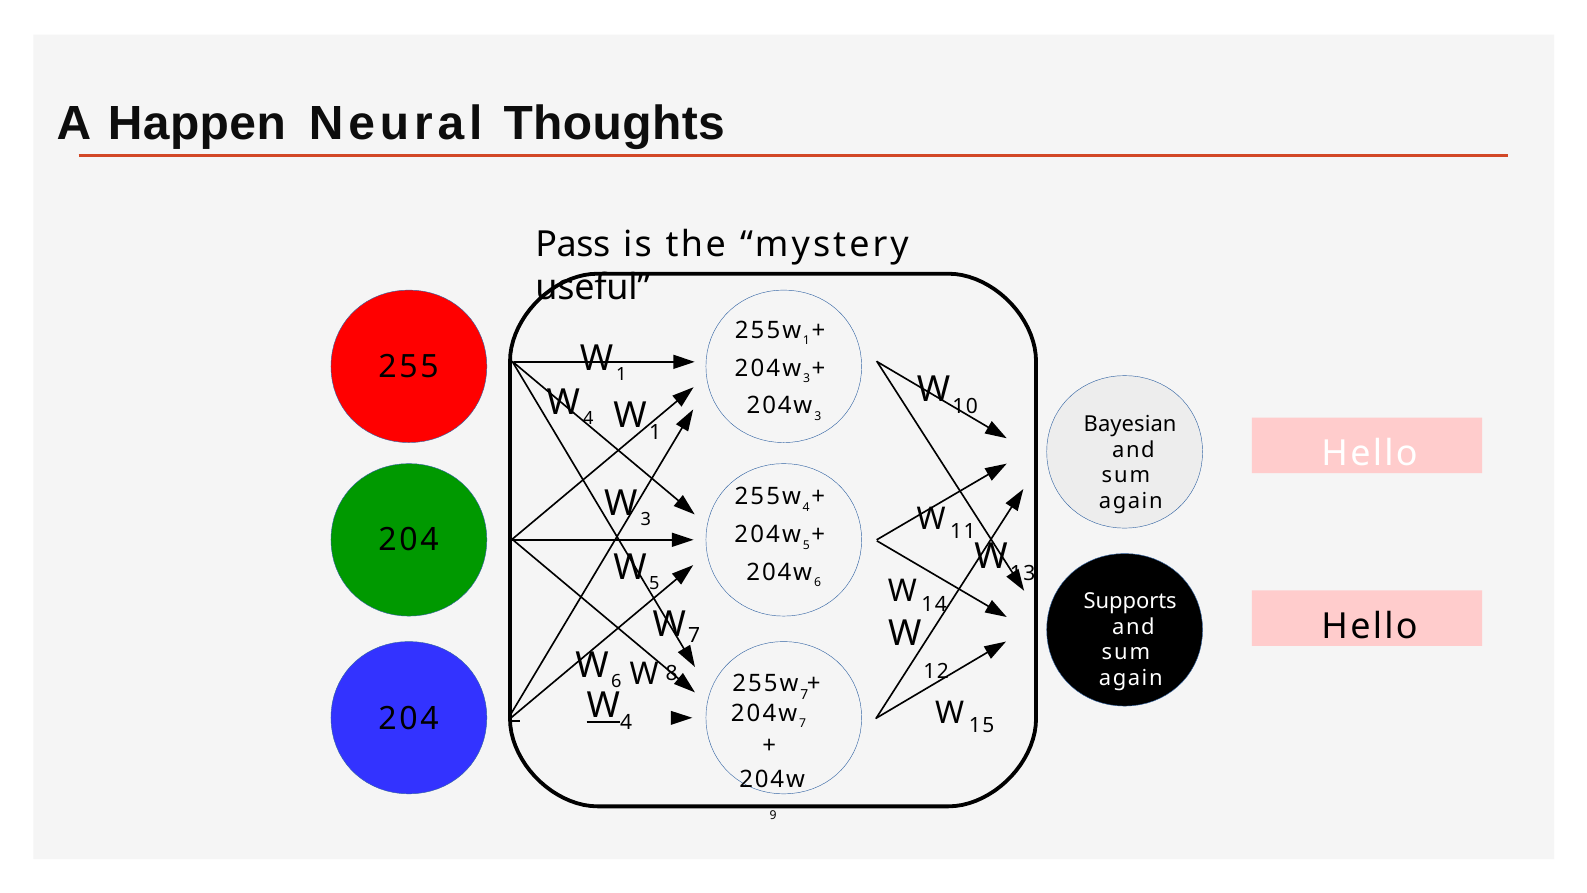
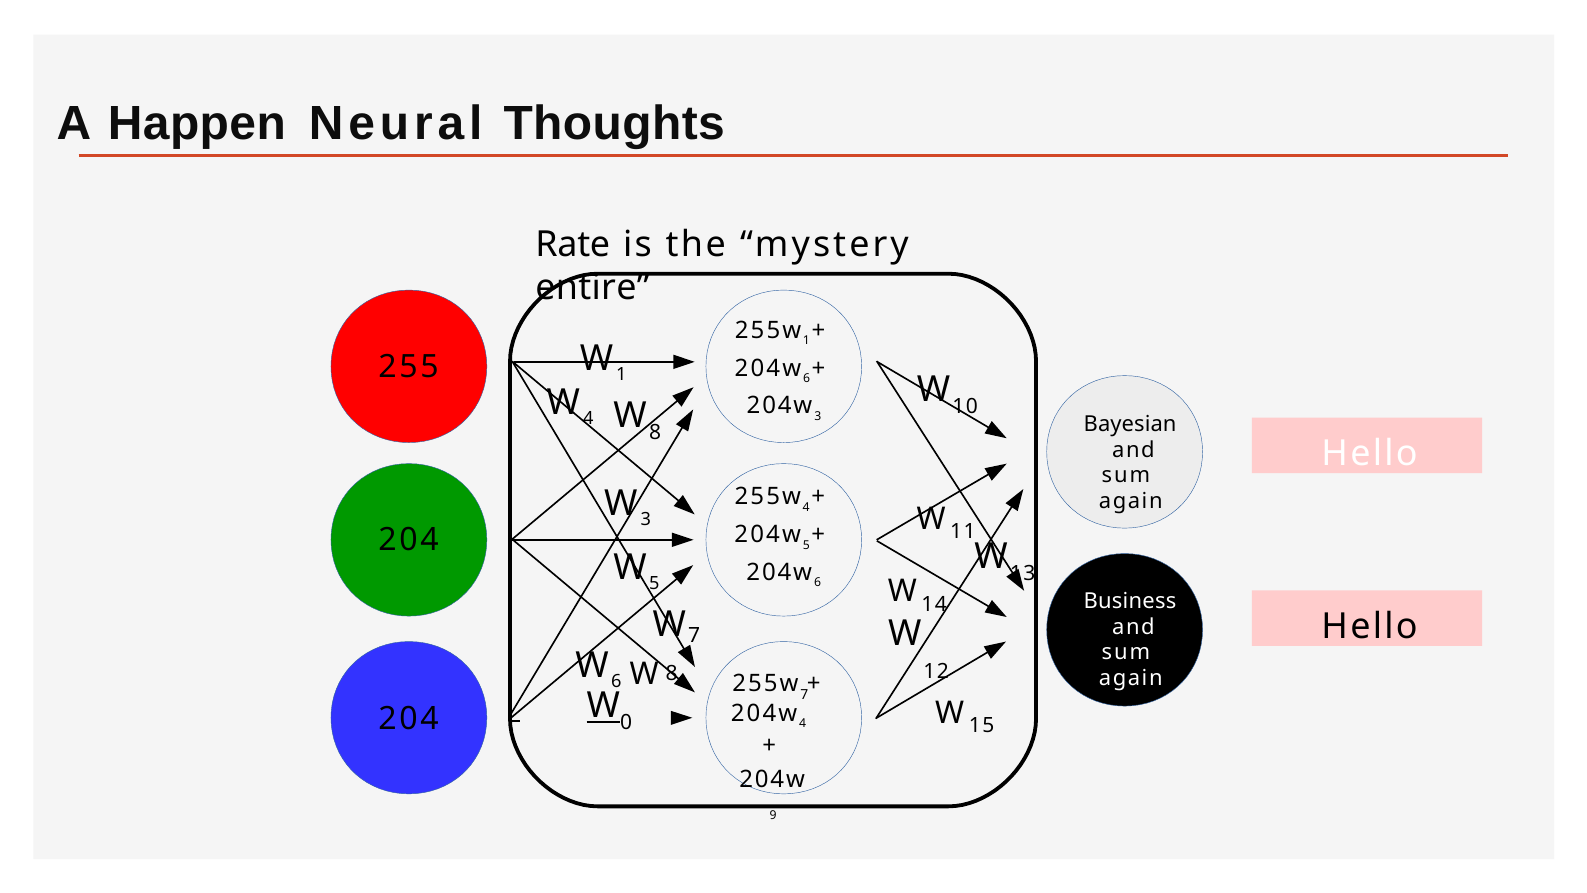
Pass: Pass -> Rate (573, 245)
useful: useful -> entire (593, 288)
3: 3 -> 6 (807, 379)
1: 1 -> 8 (655, 433)
Supports: Supports -> Business (1130, 601)
4: 4 -> 0 (626, 722)
7: 7 -> 4 (803, 724)
